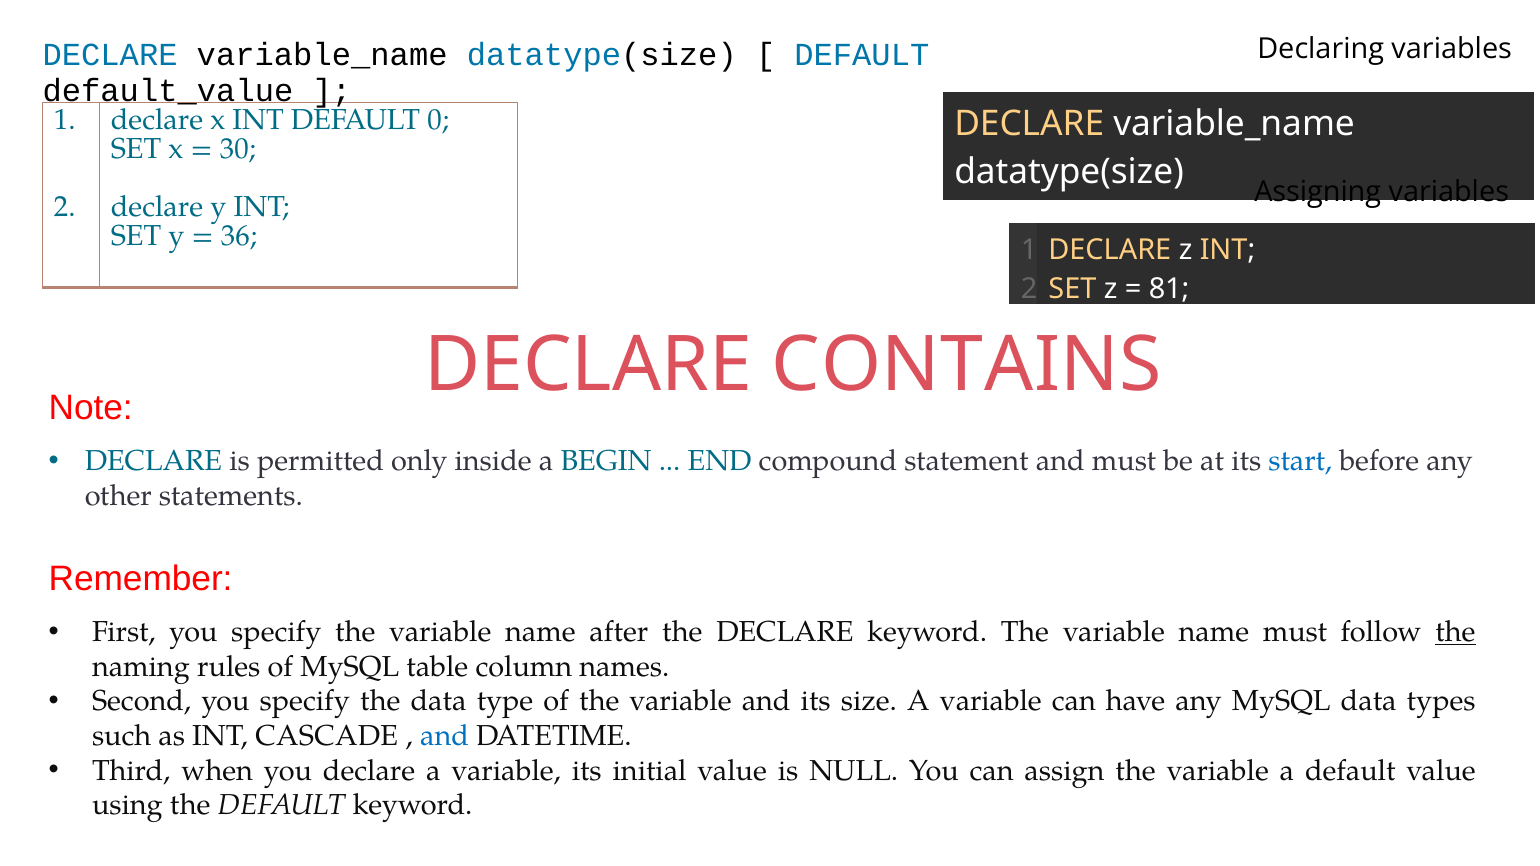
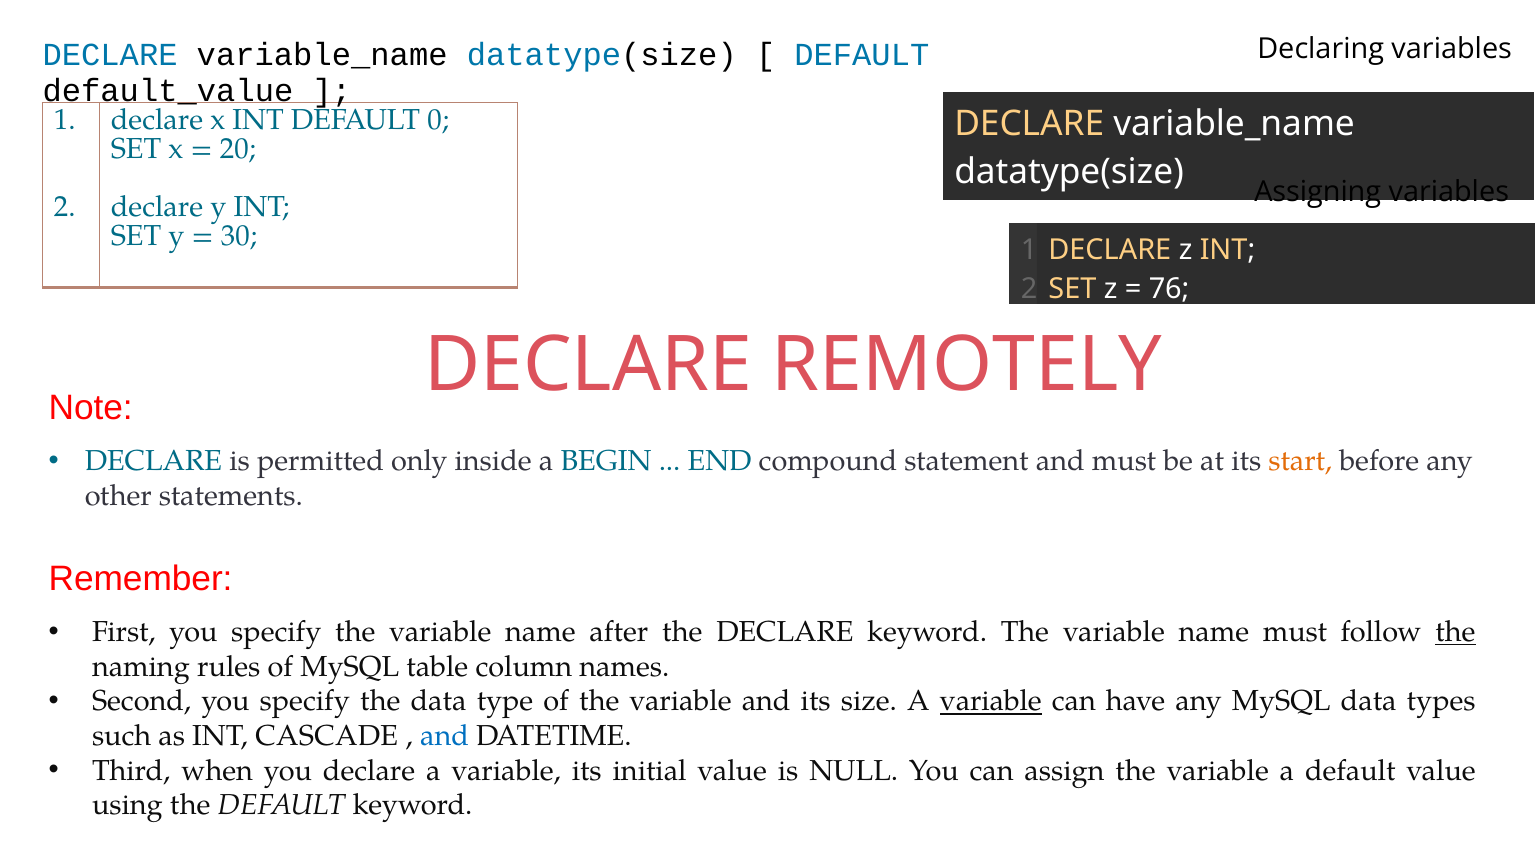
30: 30 -> 20 (238, 149)
36: 36 -> 30 (239, 236)
81: 81 -> 76 (1169, 289)
CONTAINS: CONTAINS -> REMOTELY (967, 365)
start colour: blue -> orange (1300, 461)
variable underline: none -> present (991, 702)
